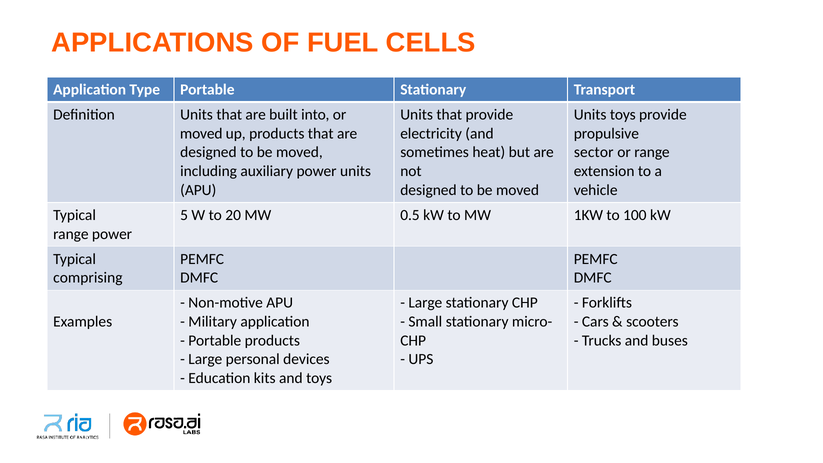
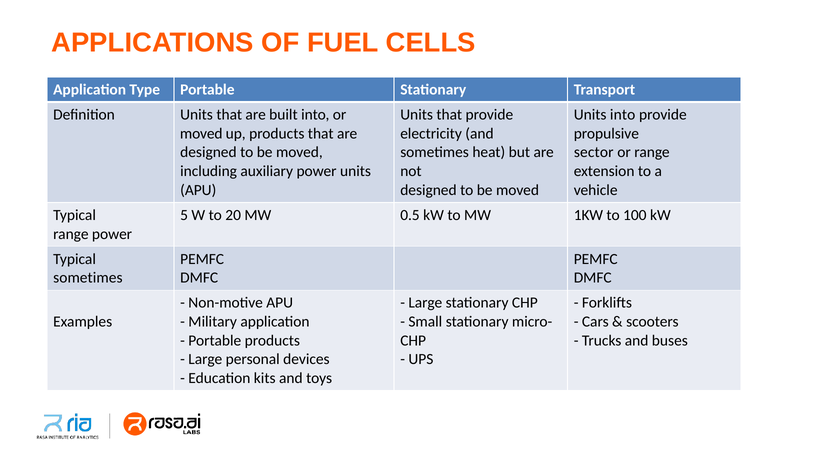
Units toys: toys -> into (623, 115)
comprising: comprising -> sometimes (88, 278)
